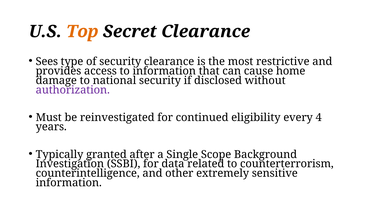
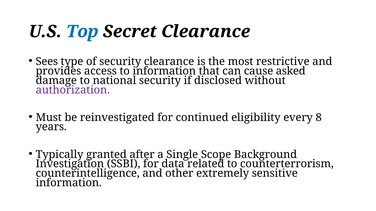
Top colour: orange -> blue (82, 32)
home: home -> asked (291, 71)
4: 4 -> 8 (319, 118)
